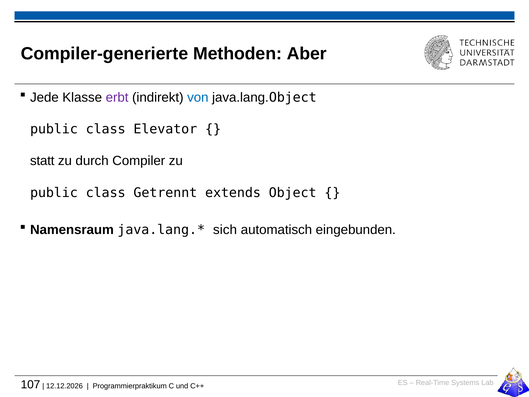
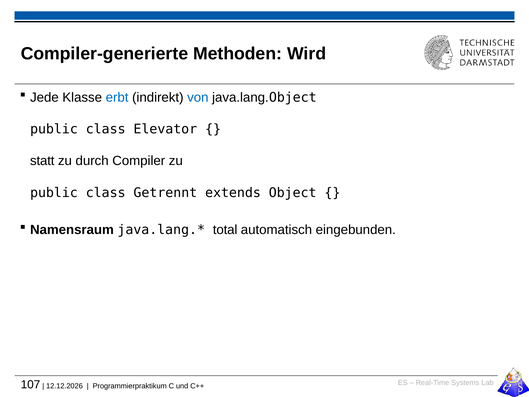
Aber: Aber -> Wird (307, 54)
erbt colour: purple -> blue (117, 97)
sich: sich -> total (225, 230)
